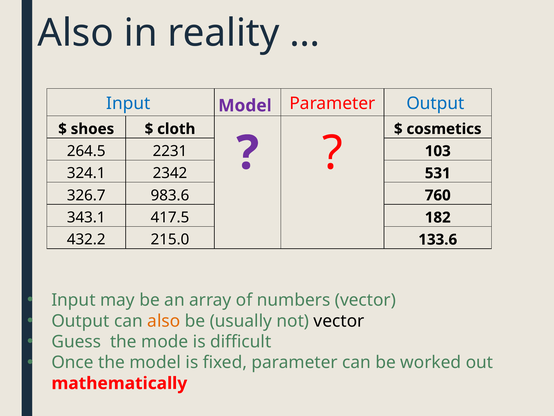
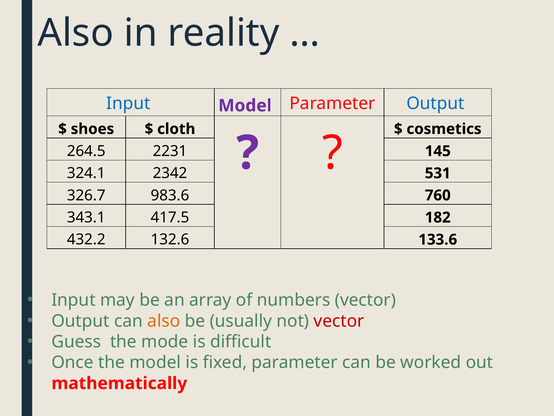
103: 103 -> 145 (438, 151)
215.0: 215.0 -> 132.6 (170, 239)
vector colour: black -> red (339, 321)
